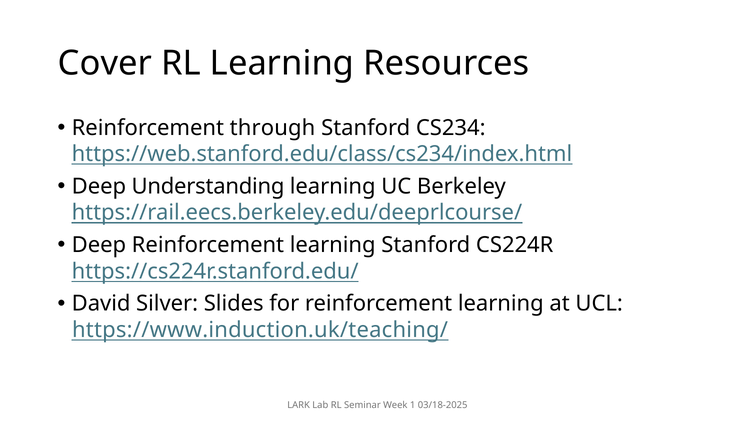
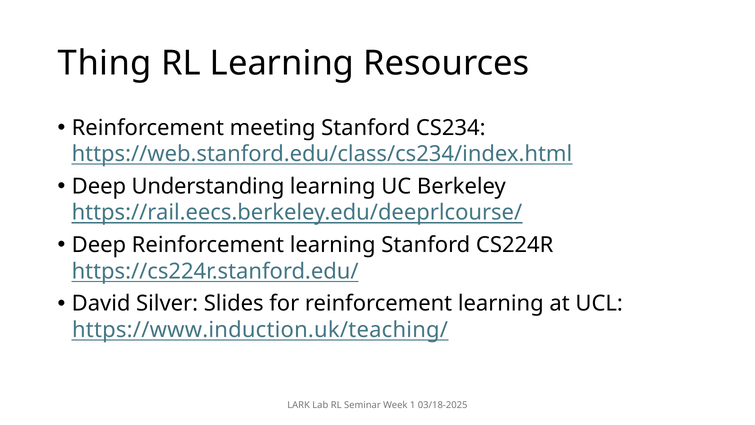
Cover: Cover -> Thing (105, 63)
through: through -> meeting (273, 128)
